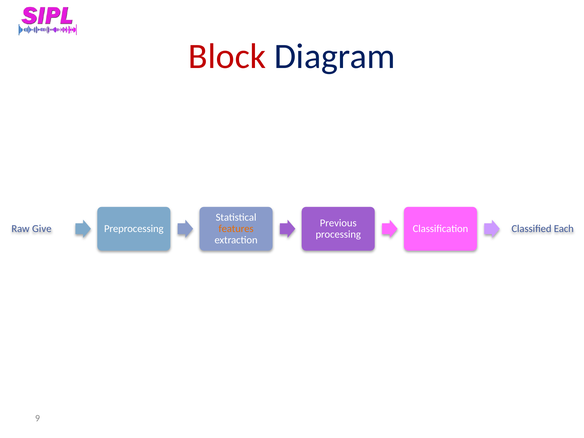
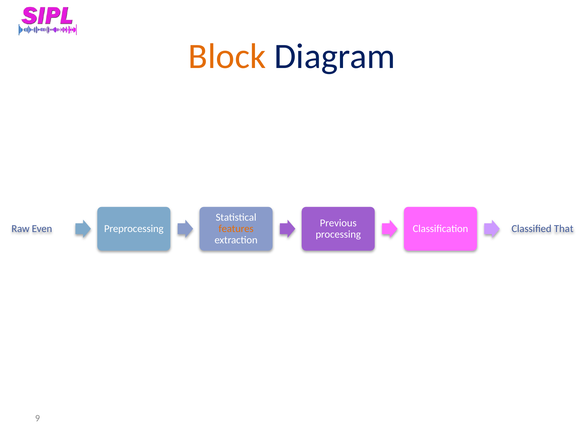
Block colour: red -> orange (227, 57)
Give: Give -> Even (42, 229)
Each: Each -> That (564, 229)
